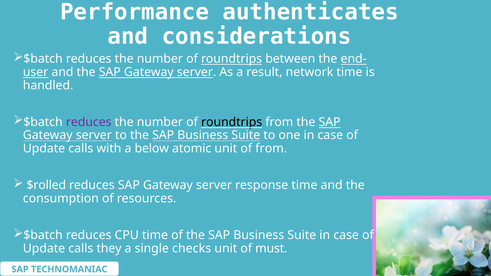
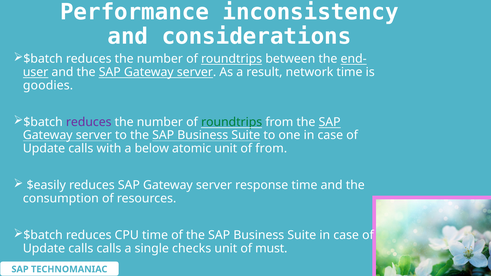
authenticates: authenticates -> inconsistency (311, 12)
handled: handled -> goodies (48, 85)
roundtrips colour: black -> green (232, 122)
$rolled: $rolled -> $easily (46, 185)
calls they: they -> calls (109, 249)
